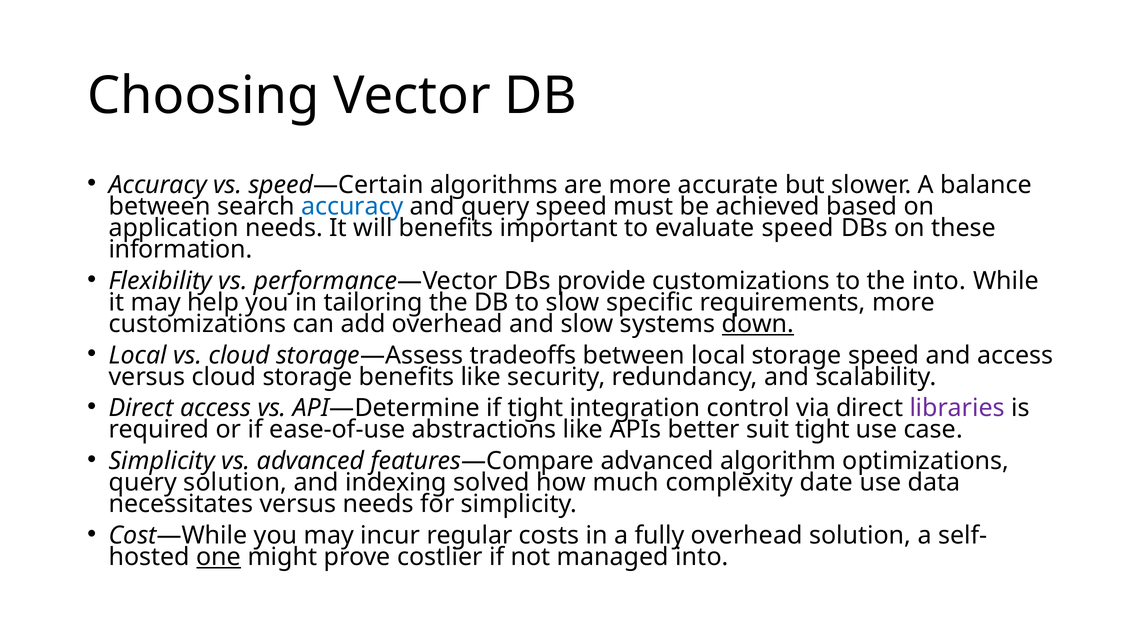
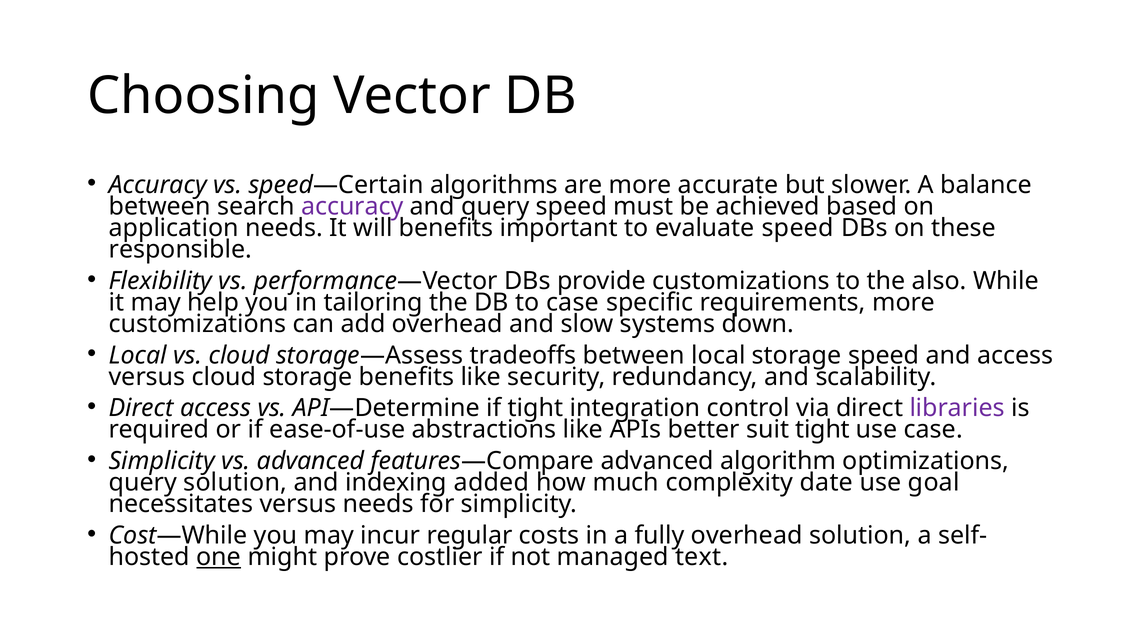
accuracy colour: blue -> purple (352, 206)
information: information -> responsible (180, 250)
the into: into -> also (939, 281)
to slow: slow -> case (573, 303)
down underline: present -> none (758, 324)
solved: solved -> added (491, 483)
data: data -> goal (934, 483)
managed into: into -> text (702, 557)
